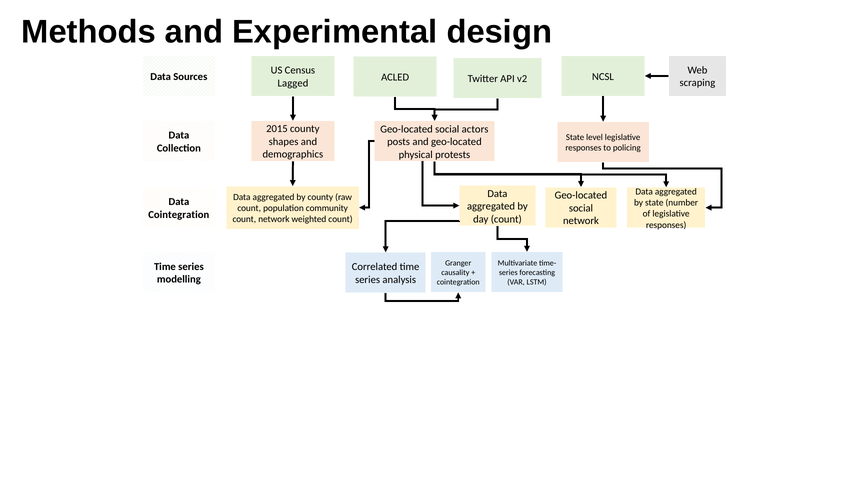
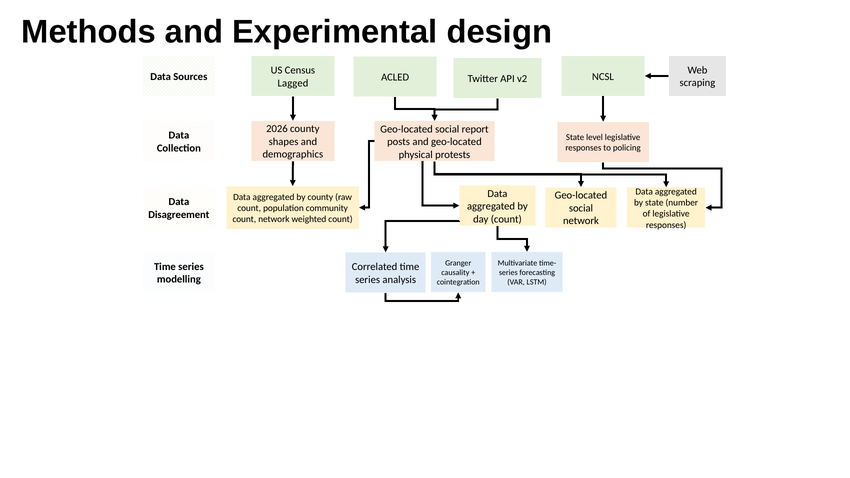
2015: 2015 -> 2026 (277, 129)
actors: actors -> report (475, 129)
Cointegration: Cointegration -> Disagreement (179, 215)
